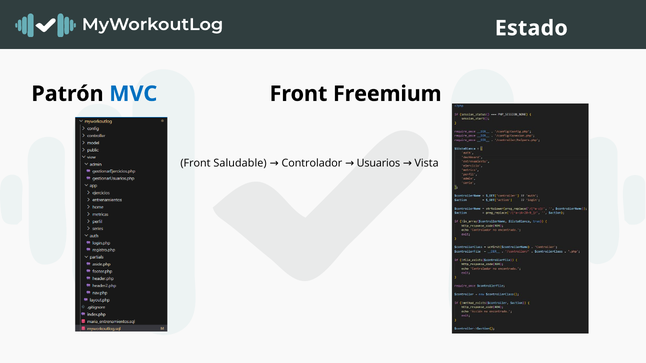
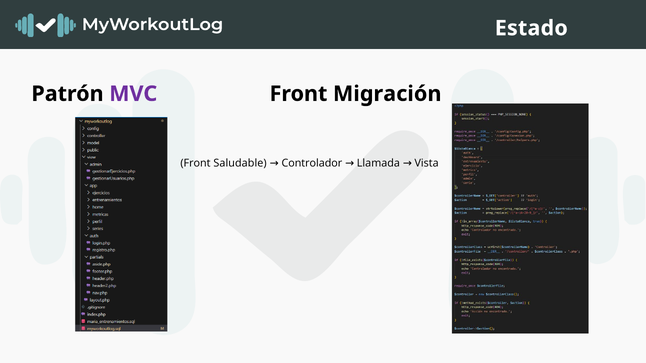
MVC colour: blue -> purple (133, 94)
Freemium: Freemium -> Migración (387, 94)
Usuarios: Usuarios -> Llamada (378, 164)
